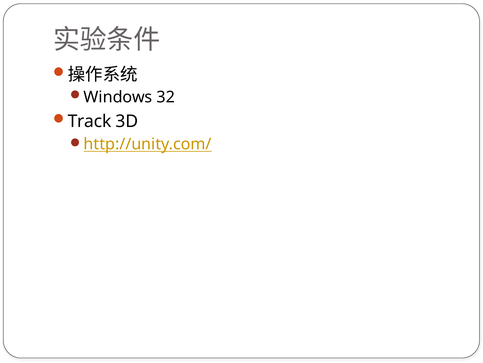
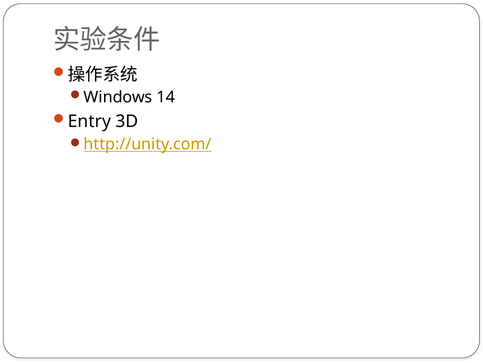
32: 32 -> 14 (166, 97)
Track: Track -> Entry (89, 121)
